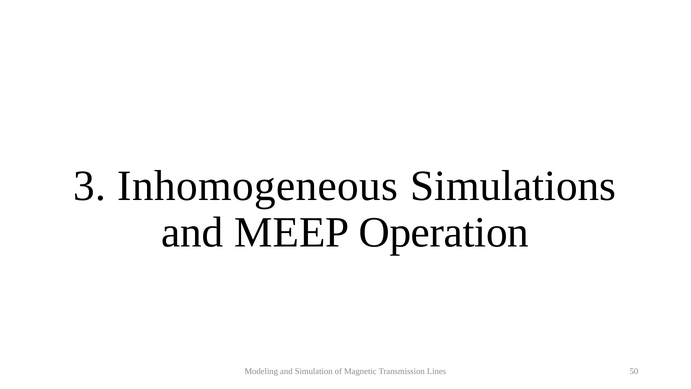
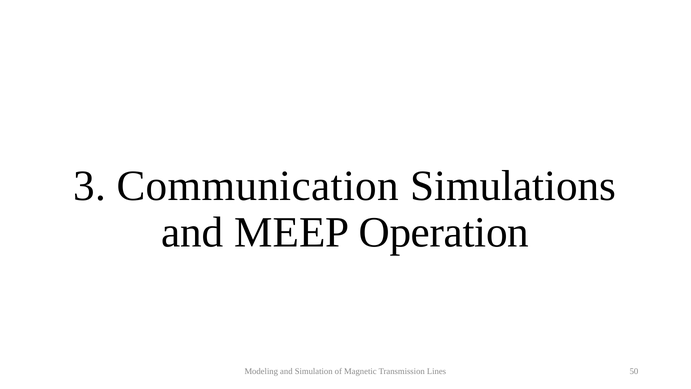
Inhomogeneous: Inhomogeneous -> Communication (258, 186)
